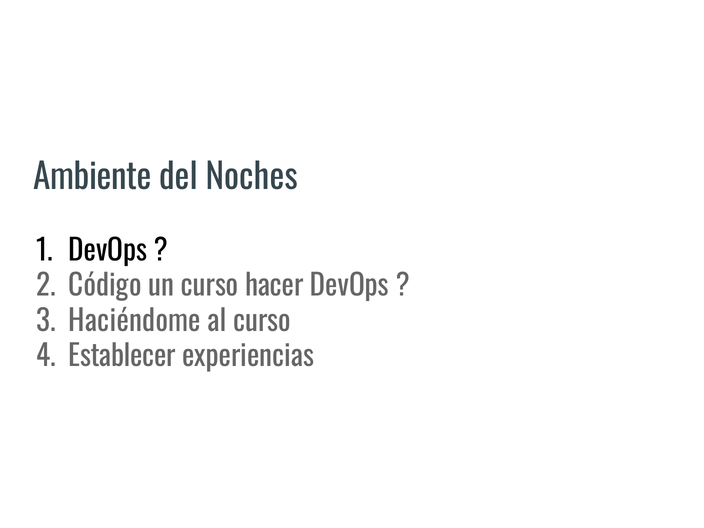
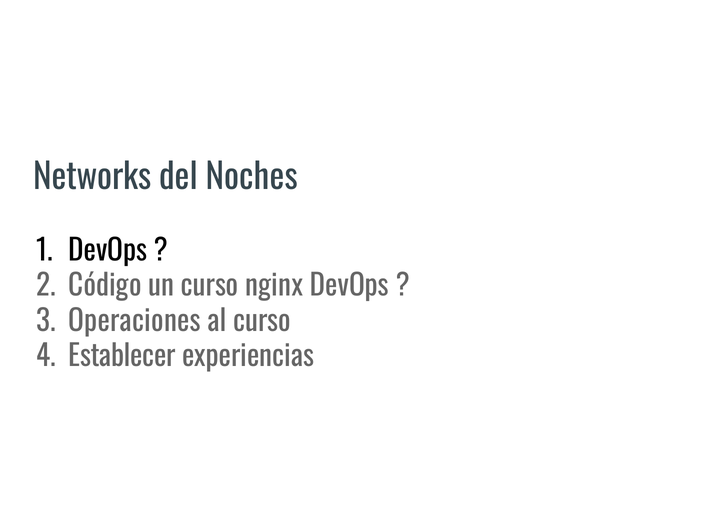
Ambiente: Ambiente -> Networks (92, 177)
hacer: hacer -> nginx (274, 286)
Haciéndome: Haciéndome -> Operaciones (135, 321)
